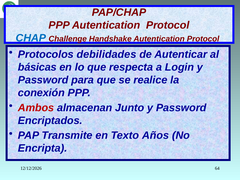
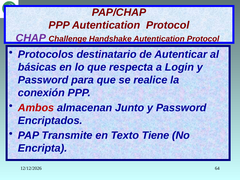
CHAP colour: blue -> purple (31, 38)
debilidades: debilidades -> destinatario (107, 54)
Años: Años -> Tiene (156, 135)
